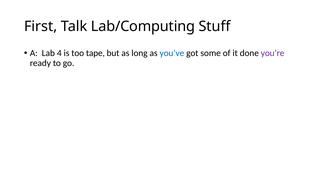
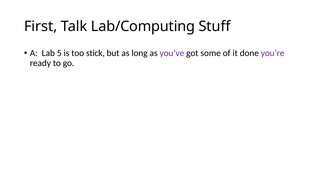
4: 4 -> 5 (59, 53)
tape: tape -> stick (95, 53)
you’ve colour: blue -> purple (172, 53)
